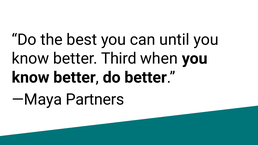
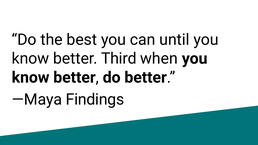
Partners: Partners -> Findings (95, 100)
